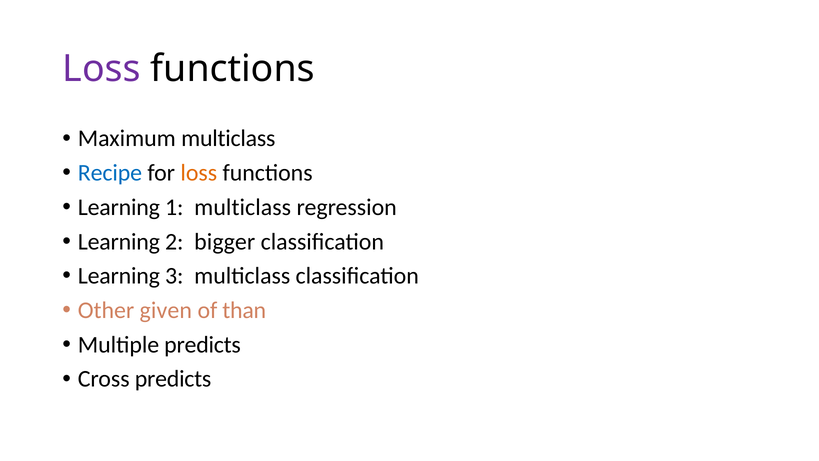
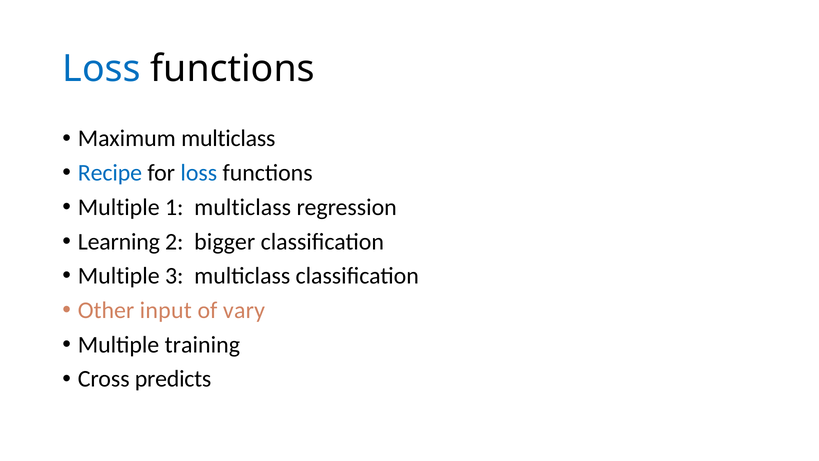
Loss colour: purple -> blue (102, 69)
loss colour: orange -> blue (199, 173)
Learning: Learning -> Multiple (119, 207)
Learning: Learning -> Multiple (119, 276)
given: given -> input (166, 310)
than: than -> vary (244, 310)
Multiple predicts: predicts -> training (202, 345)
